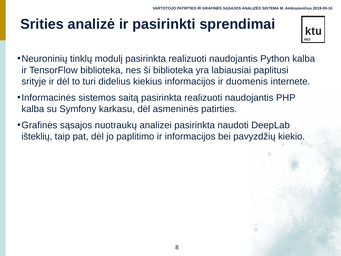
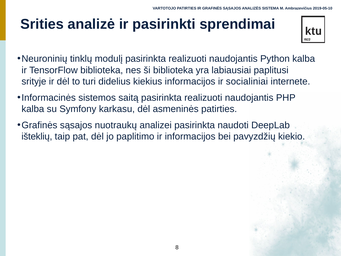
duomenis: duomenis -> socialiniai (247, 81)
